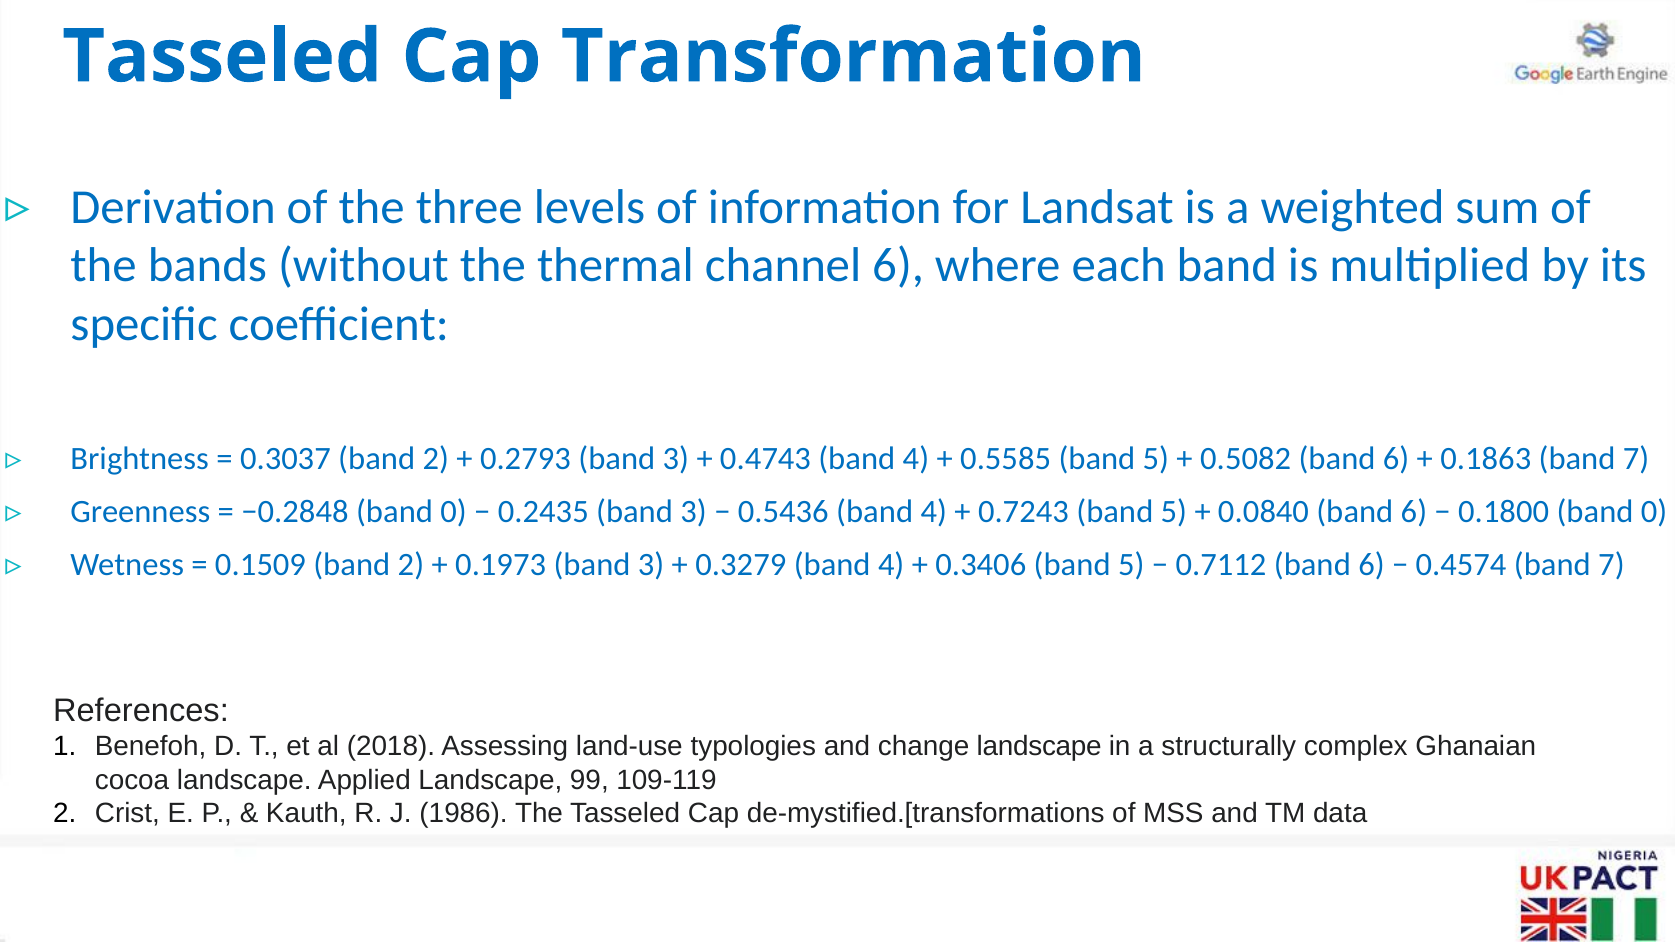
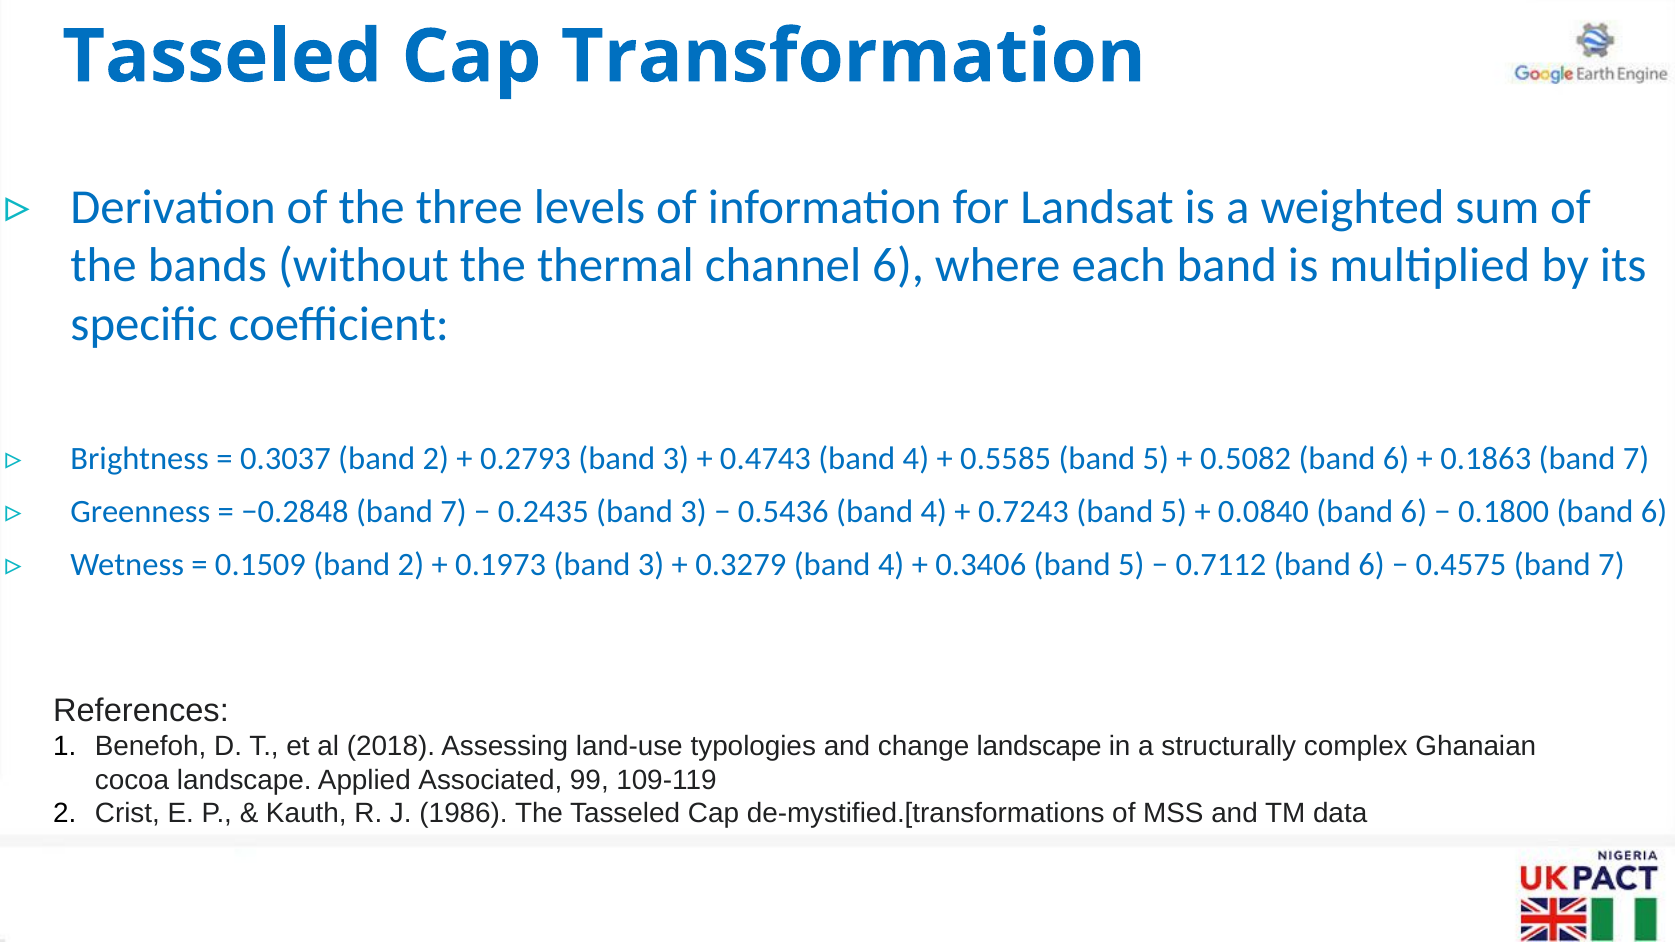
−0.2848 band 0: 0 -> 7 (453, 512)
0.1800 band 0: 0 -> 6 (1654, 512)
0.4574: 0.4574 -> 0.4575 (1461, 565)
Applied Landscape: Landscape -> Associated (490, 780)
